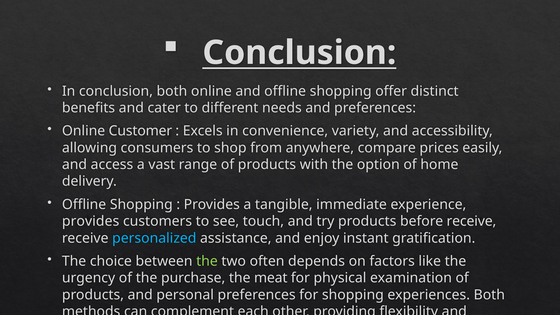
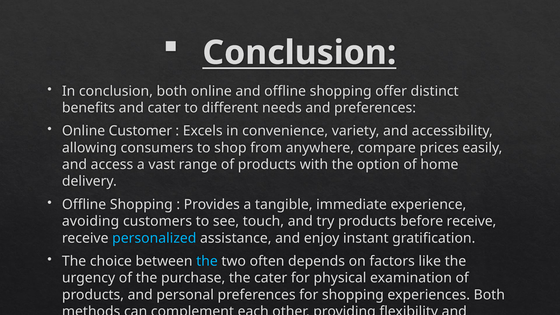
provides: provides -> avoiding (91, 221)
the colour: light green -> light blue (207, 261)
the meat: meat -> cater (271, 278)
